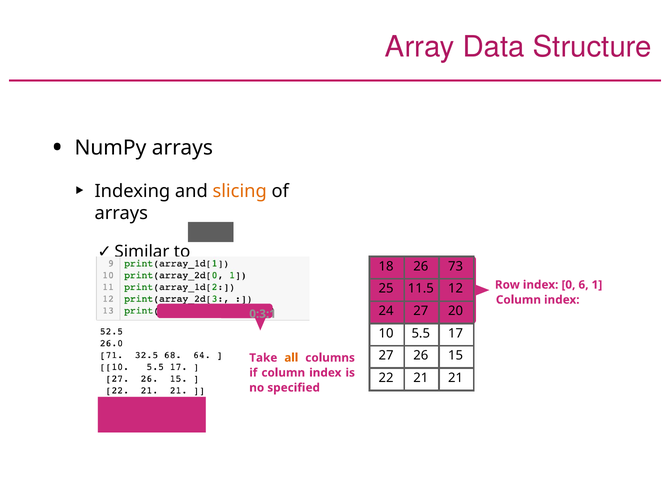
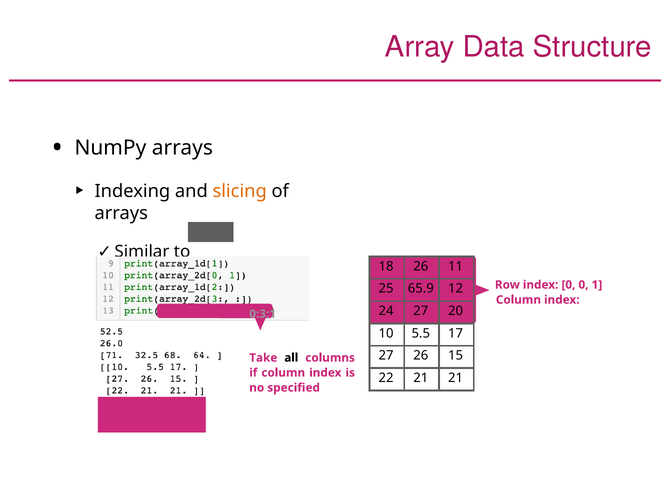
73: 73 -> 11 (456, 267)
0 6: 6 -> 0 (584, 285)
11.5: 11.5 -> 65.9 (421, 289)
all colour: orange -> black (291, 358)
